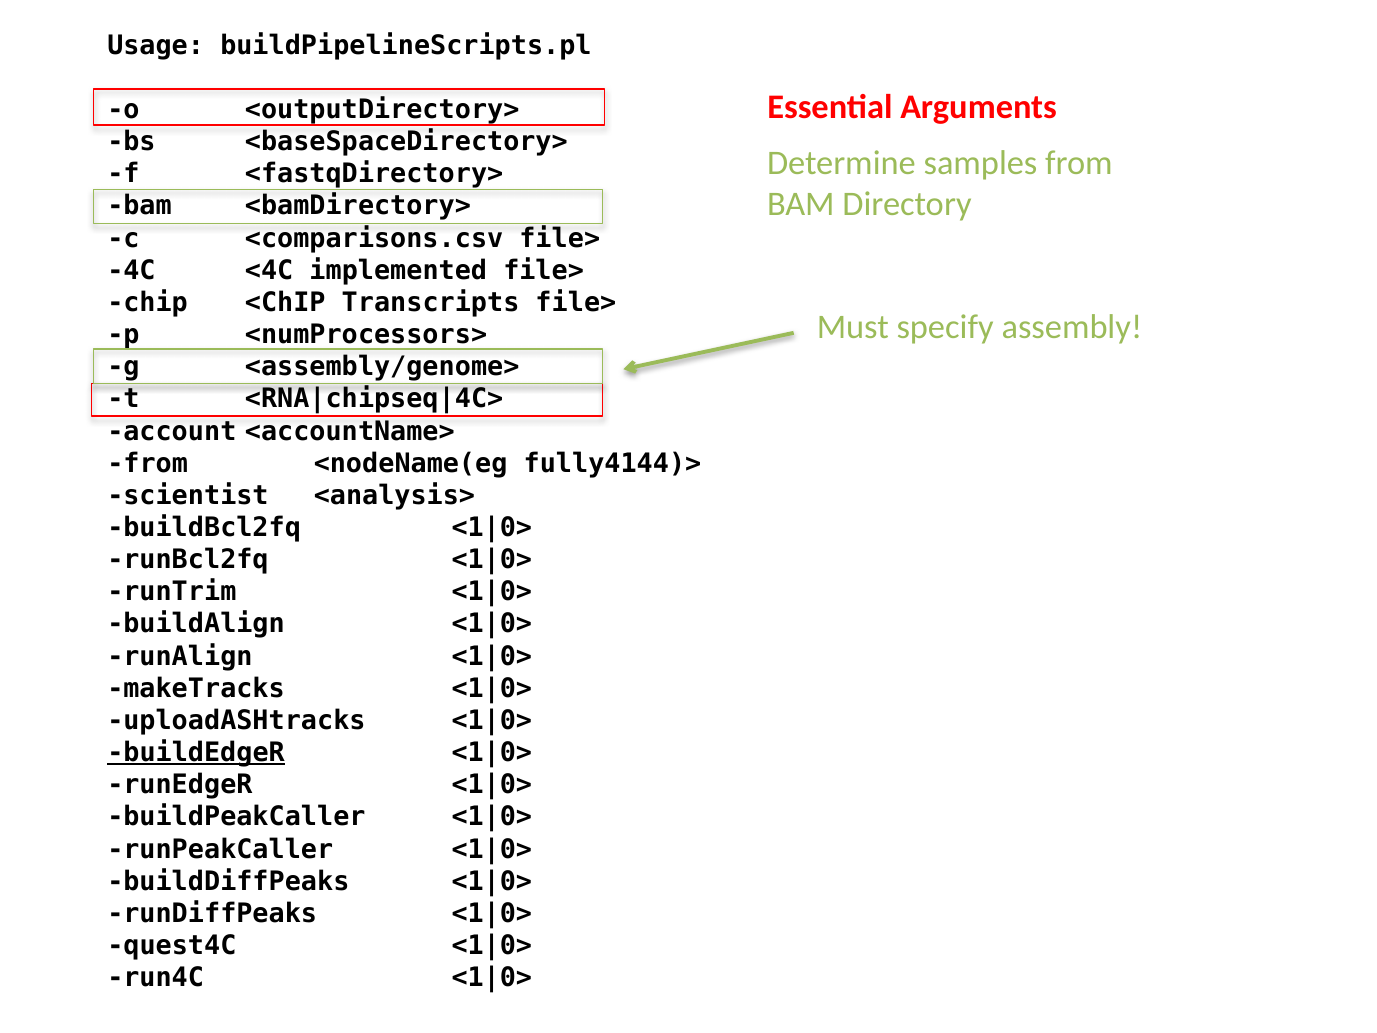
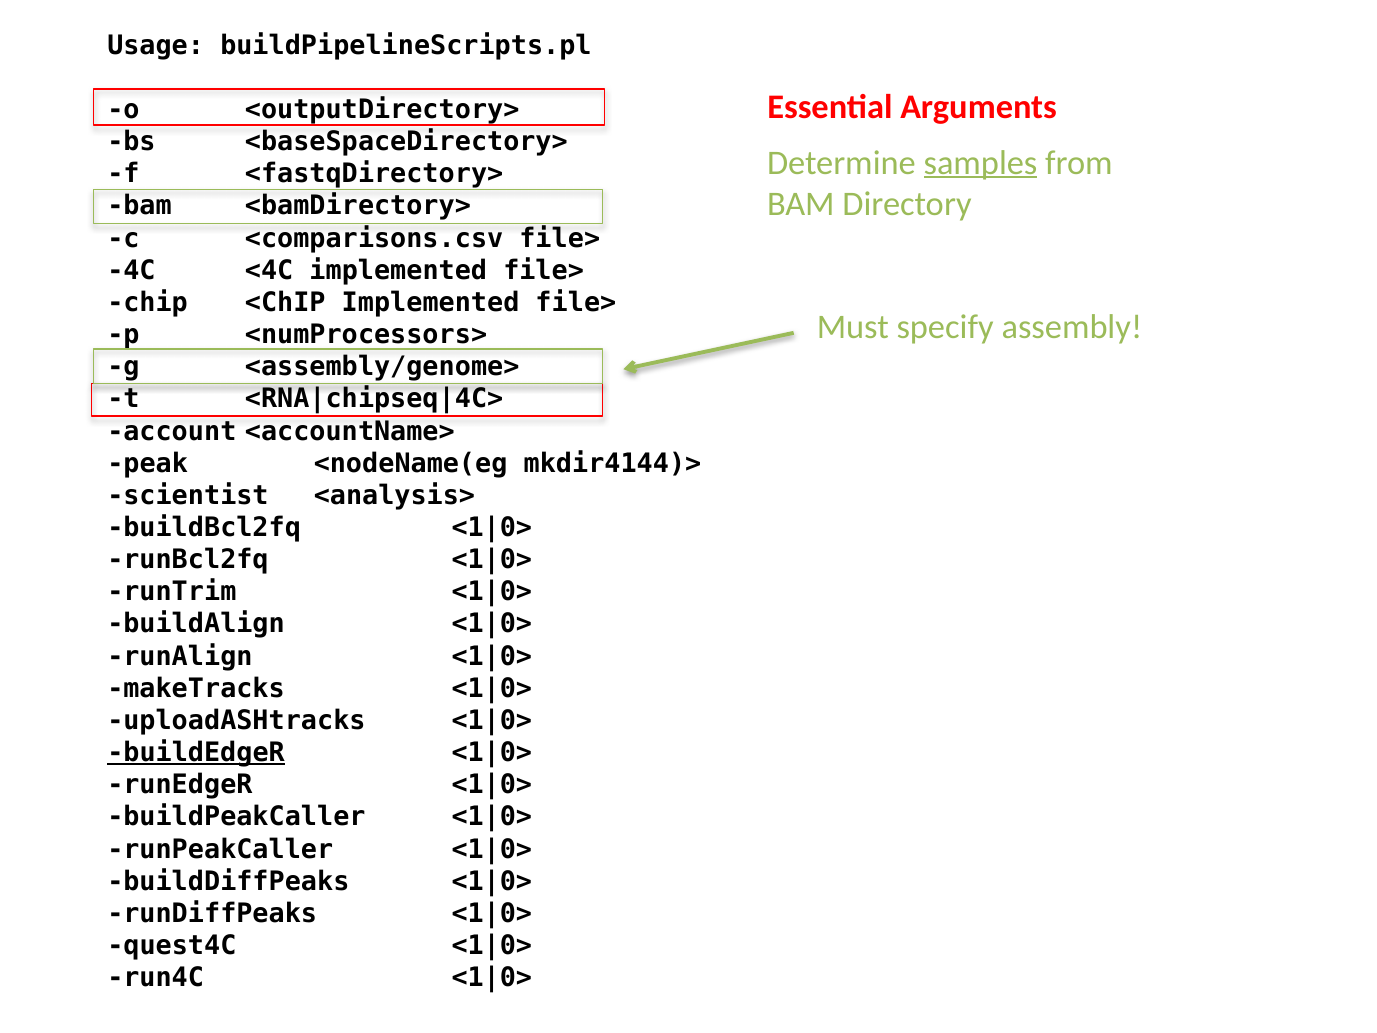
samples underline: none -> present (981, 163)
<ChIP Transcripts: Transcripts -> Implemented (431, 303)
from: from -> peak (148, 463)
fully4144)>: fully4144)> -> mkdir4144)> (612, 463)
